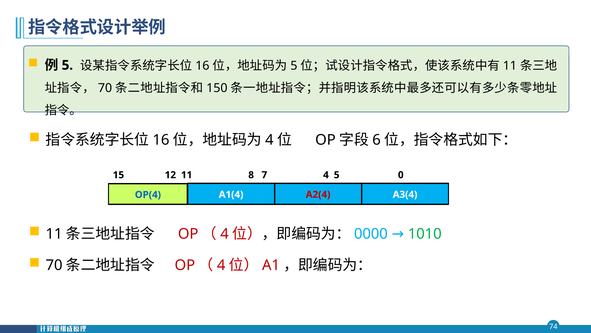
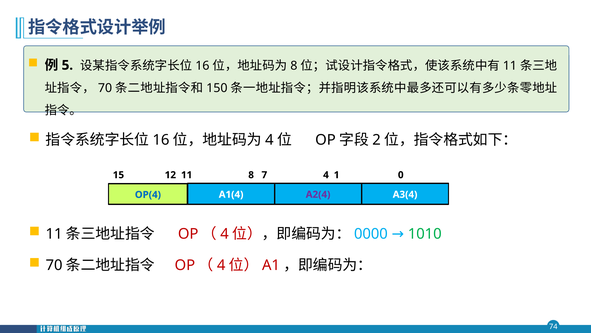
5: 5 -> 8 (294, 66)
6: 6 -> 2 (377, 140)
4 5: 5 -> 1 (337, 175)
A2(4 colour: red -> purple (318, 194)
